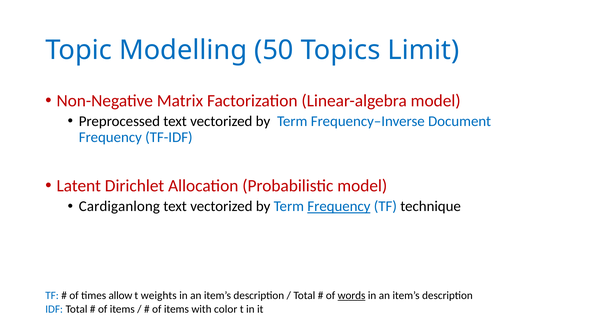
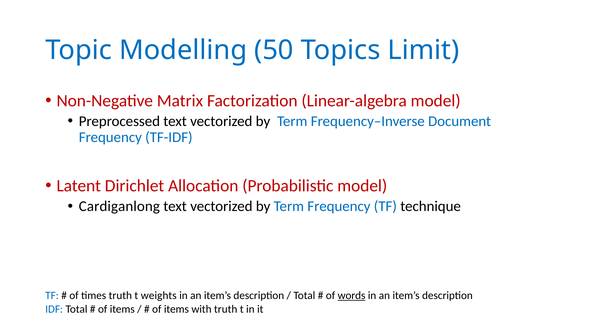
Frequency underline: present -> none (339, 206)
times allow: allow -> truth (120, 295)
with color: color -> truth (226, 309)
